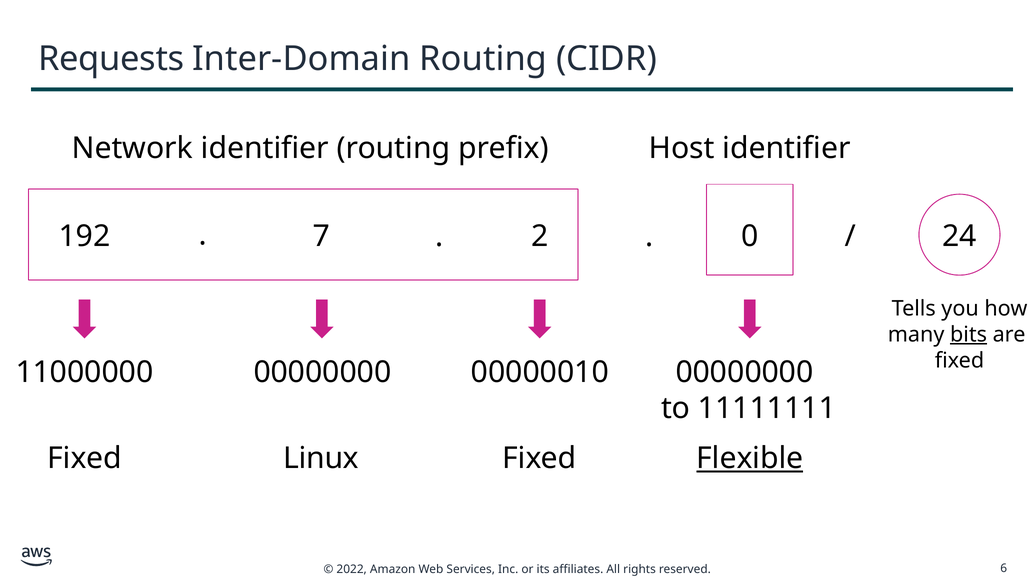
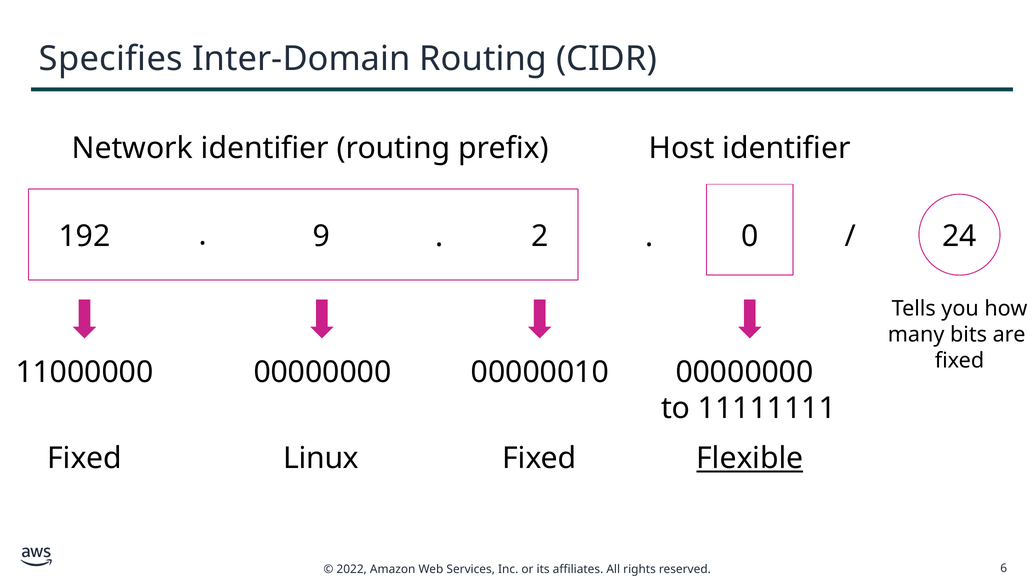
Requests: Requests -> Specifies (111, 59)
7: 7 -> 9 (321, 237)
bits underline: present -> none (969, 335)
